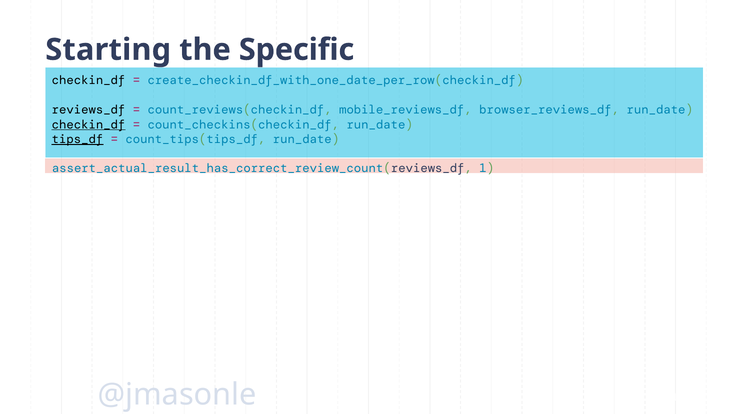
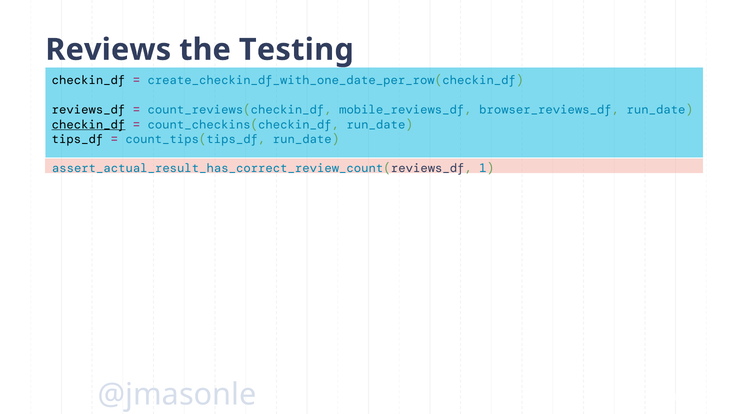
Starting: Starting -> Reviews (108, 50)
Specific: Specific -> Testing (296, 50)
tips_df underline: present -> none (77, 139)
